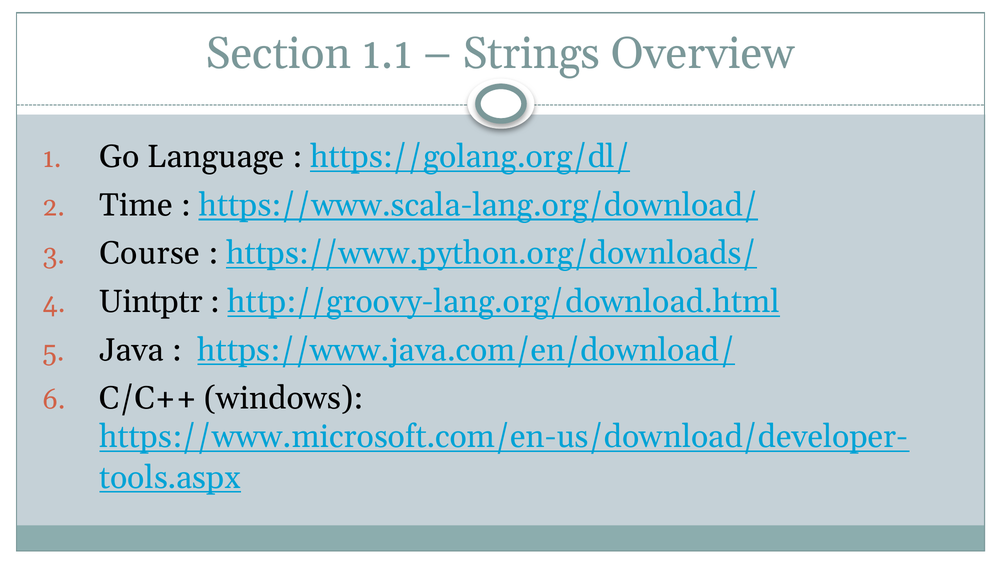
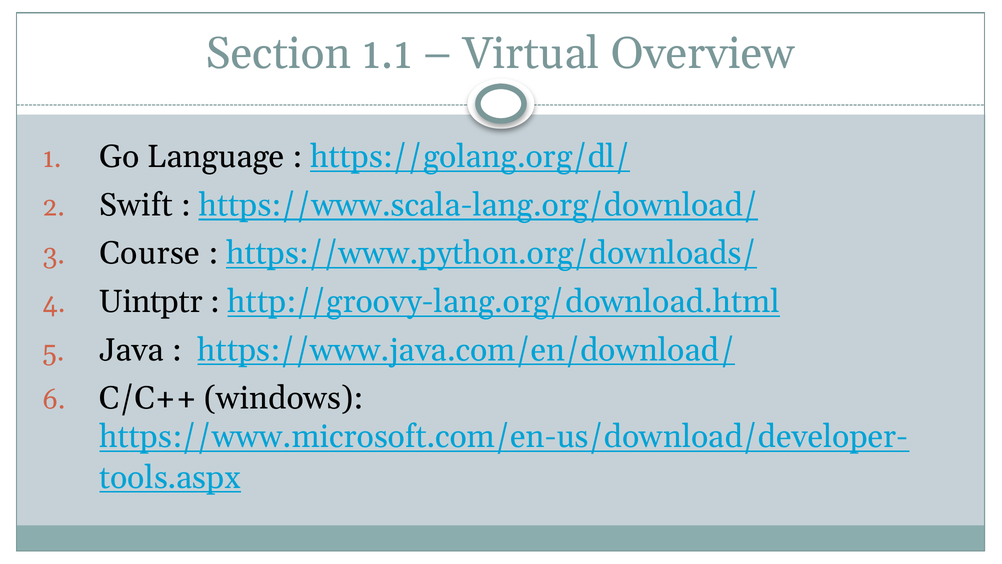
Strings: Strings -> Virtual (531, 54)
Time: Time -> Swift (136, 205)
